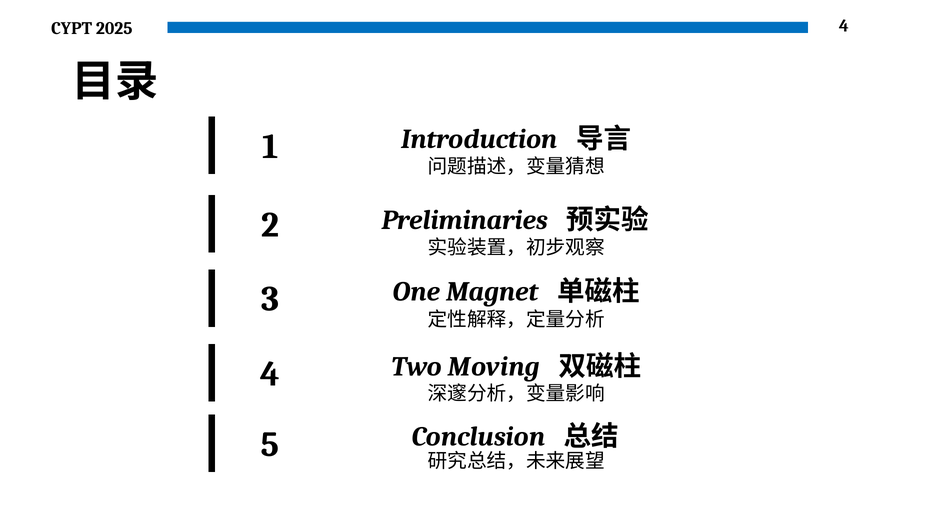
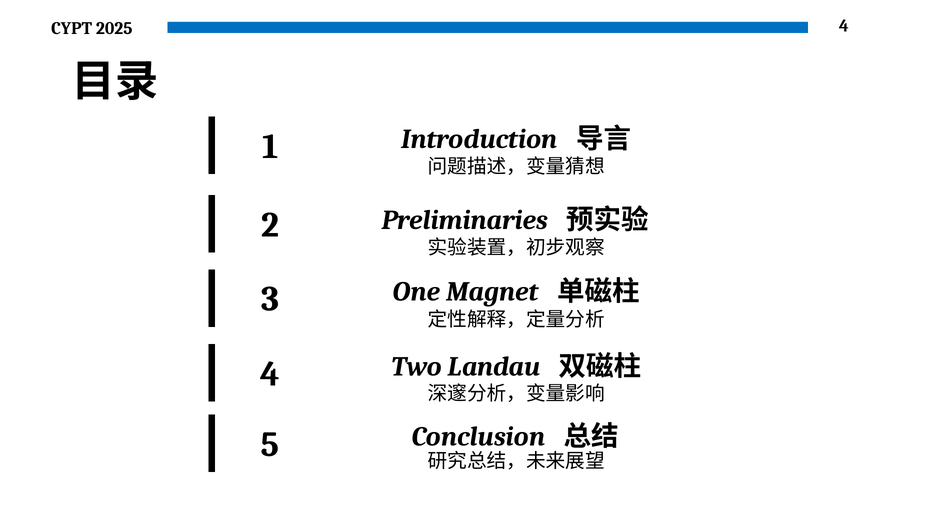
Moving: Moving -> Landau (494, 366)
